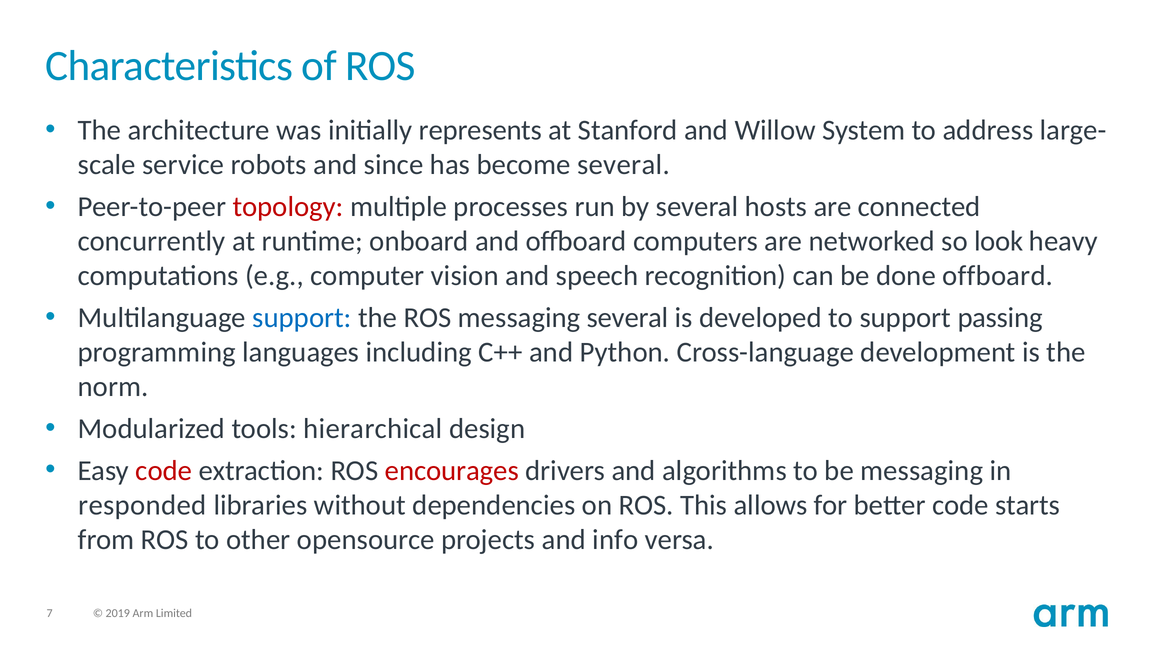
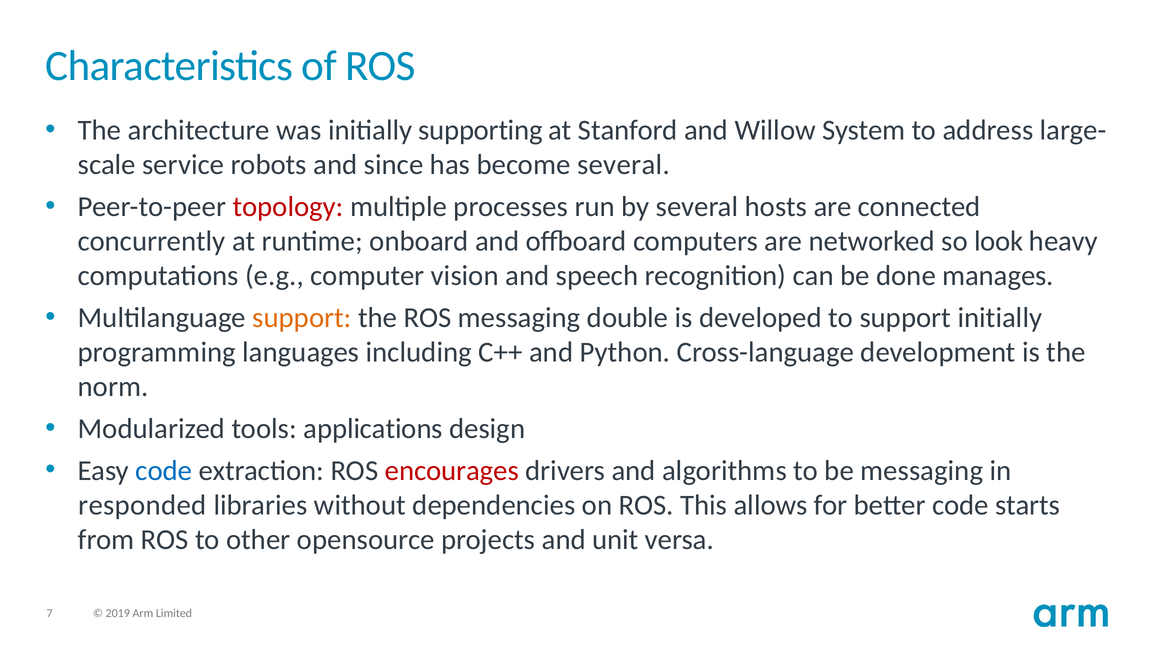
represents: represents -> supporting (481, 130)
done offboard: offboard -> manages (998, 276)
support colour: blue -> orange (302, 317)
messaging several: several -> double (628, 317)
support passing: passing -> initially (1000, 317)
hierarchical: hierarchical -> applications (373, 428)
code colour: red -> blue (164, 470)
info: info -> unit (615, 539)
